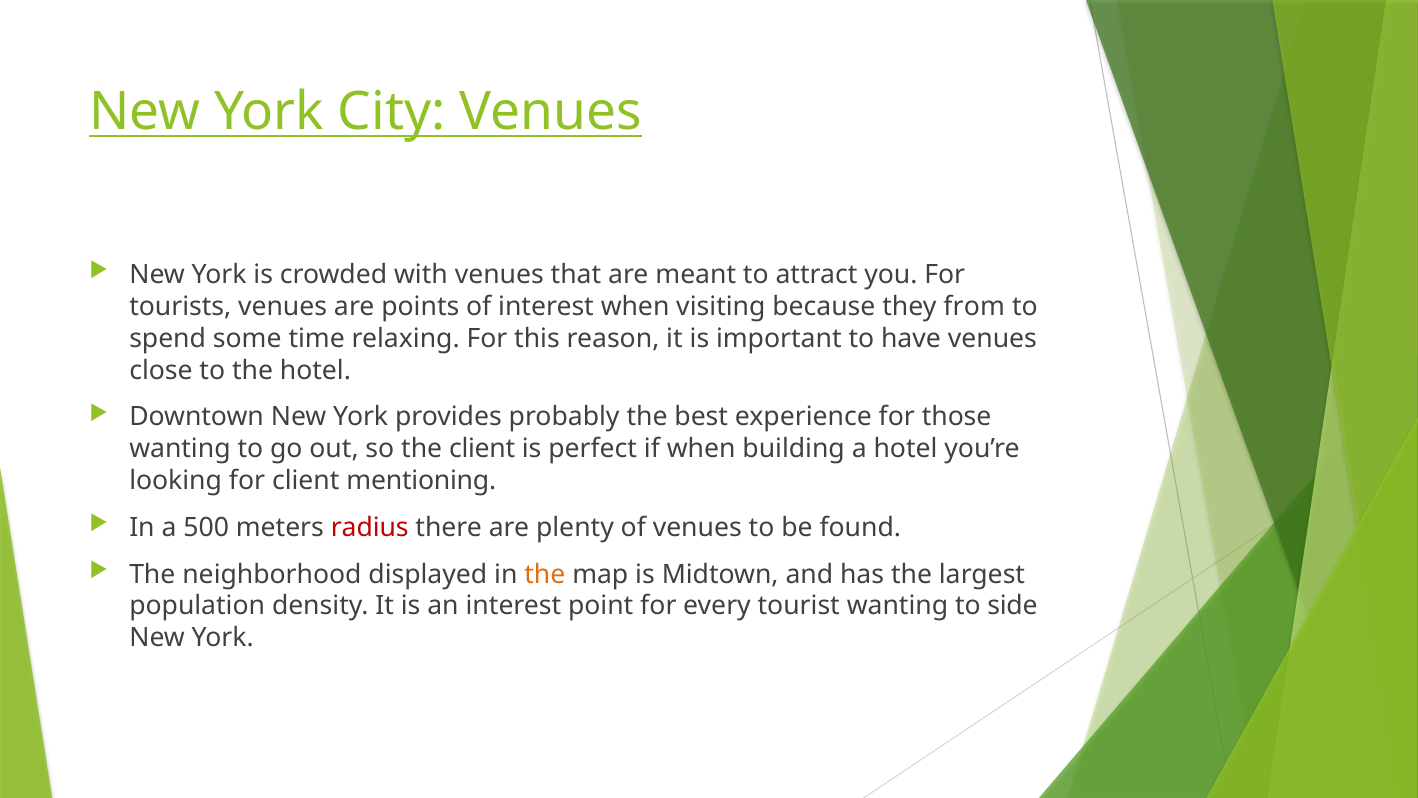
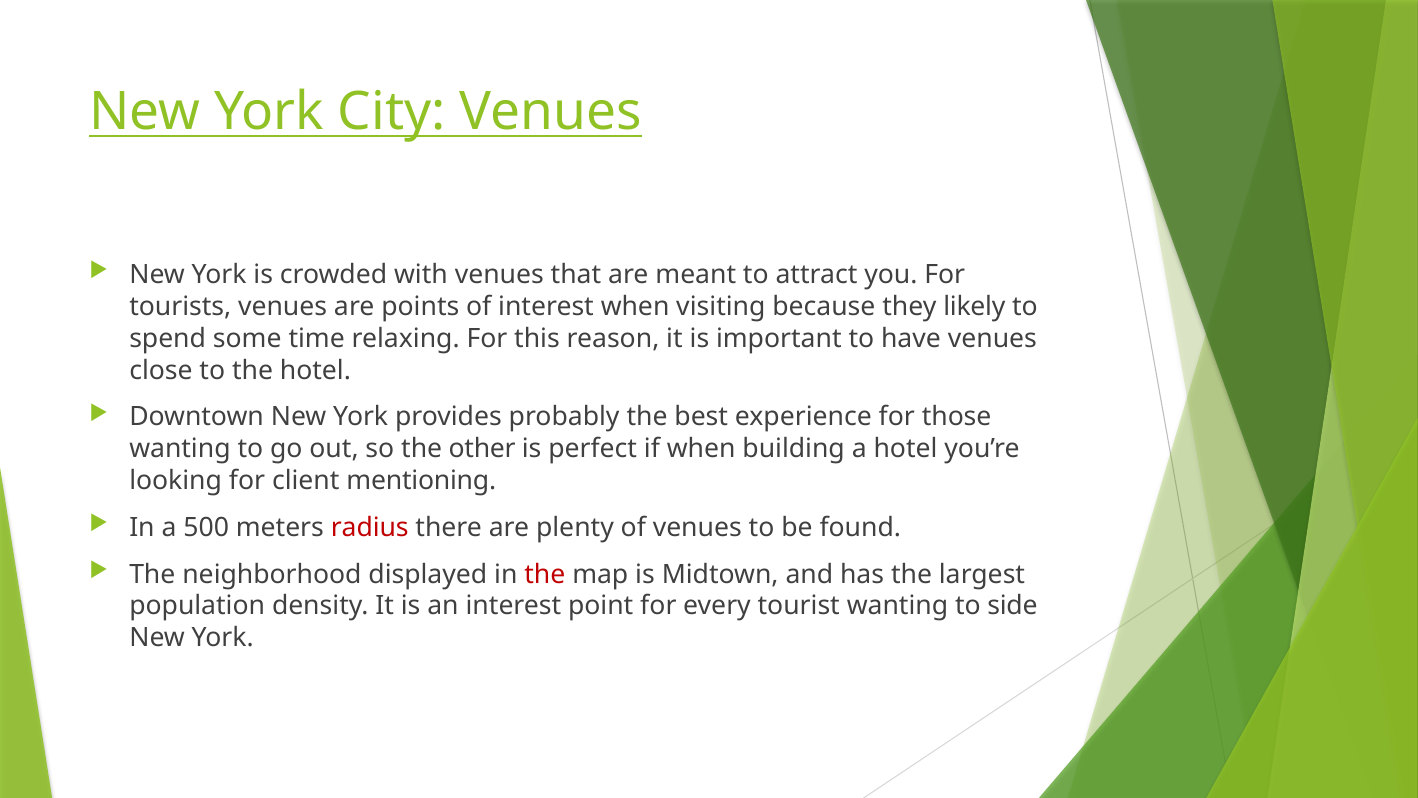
from: from -> likely (974, 306)
the client: client -> other (482, 449)
the colour: orange -> red (545, 574)
